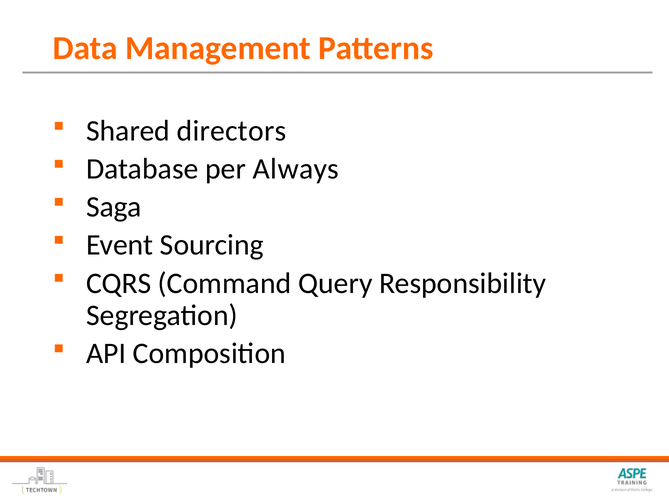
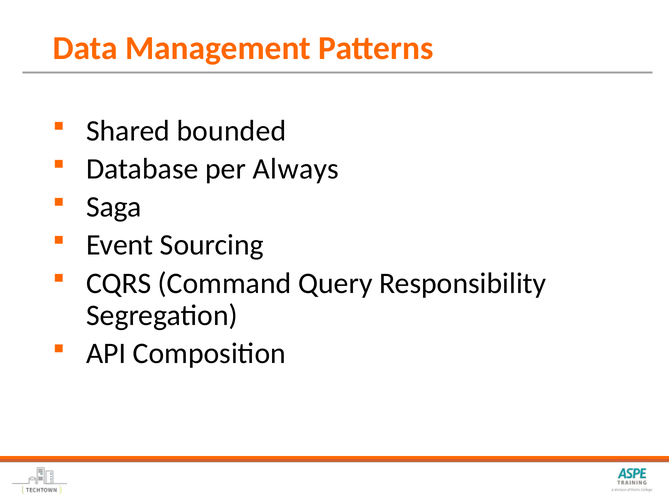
directors: directors -> bounded (231, 131)
